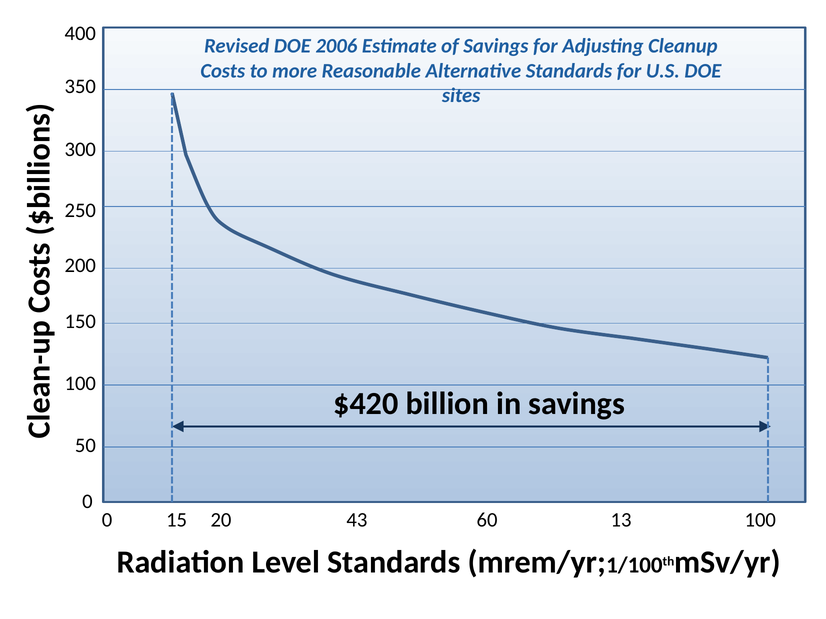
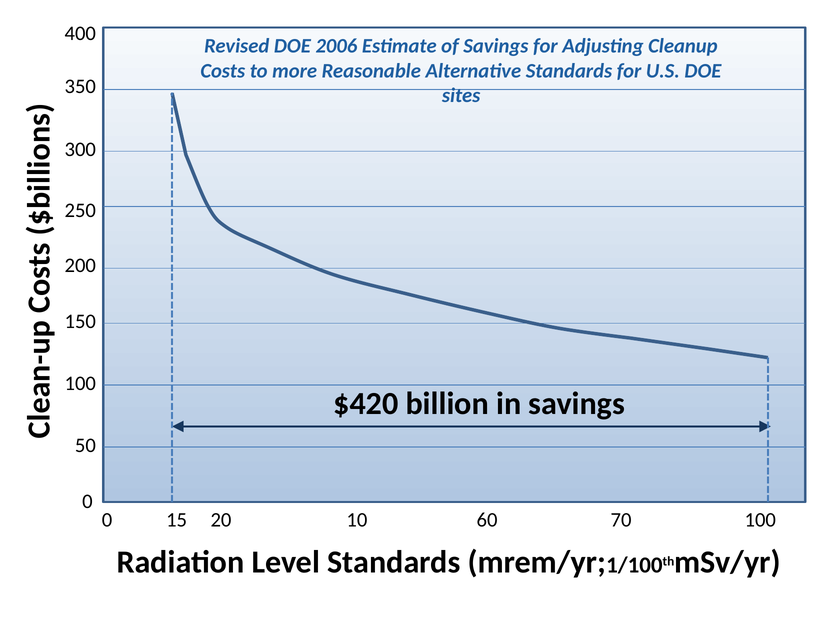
43: 43 -> 10 (357, 520)
13: 13 -> 70 (621, 520)
